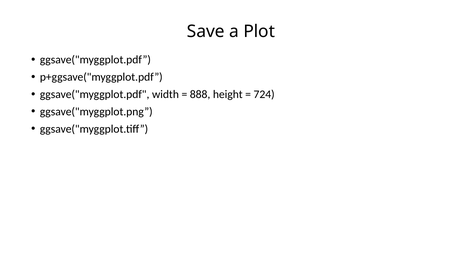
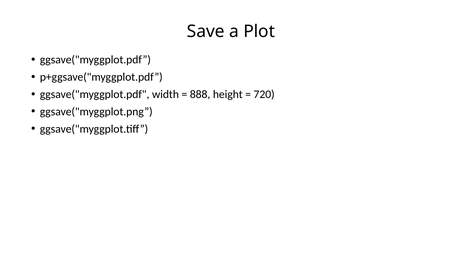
724: 724 -> 720 (264, 94)
